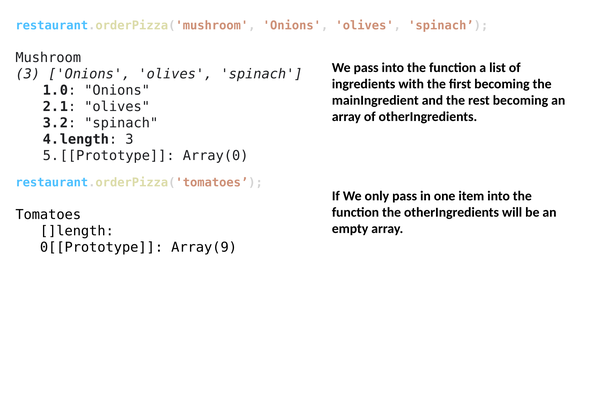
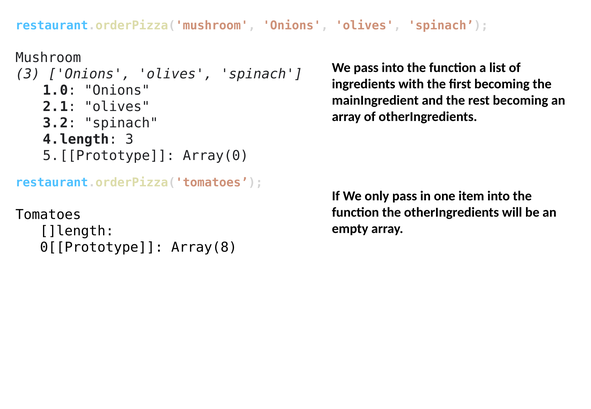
Array(9: Array(9 -> Array(8 (204, 247)
